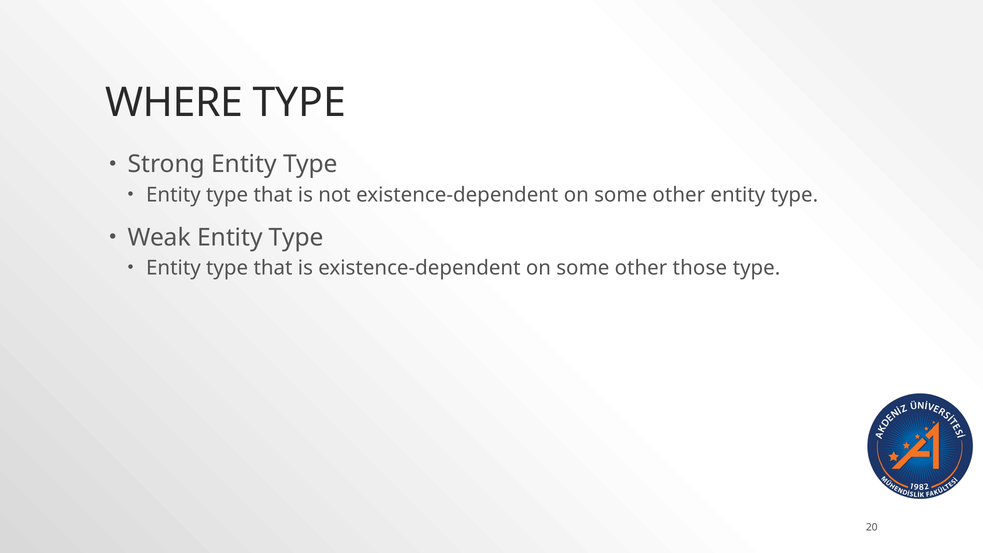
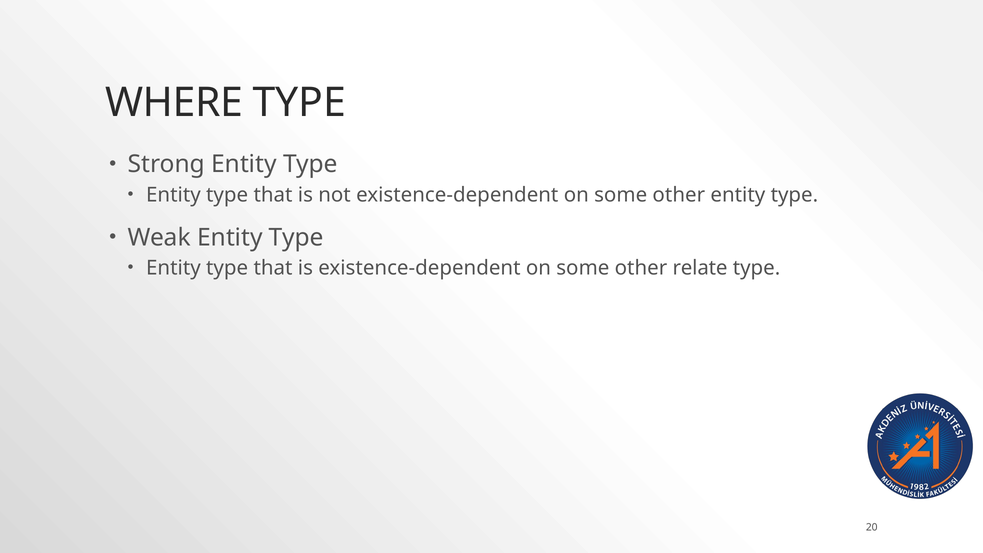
those: those -> relate (700, 268)
